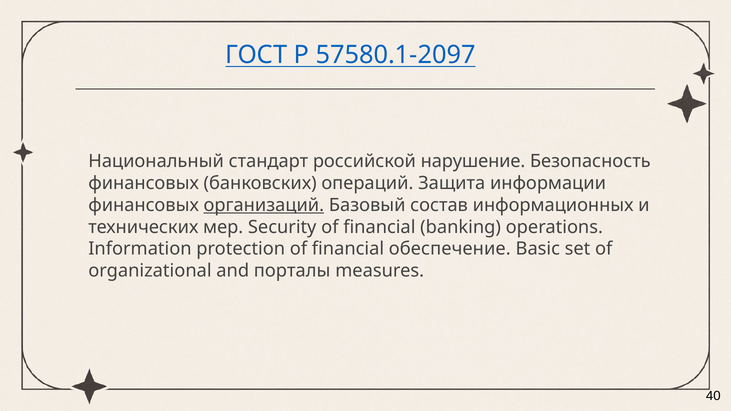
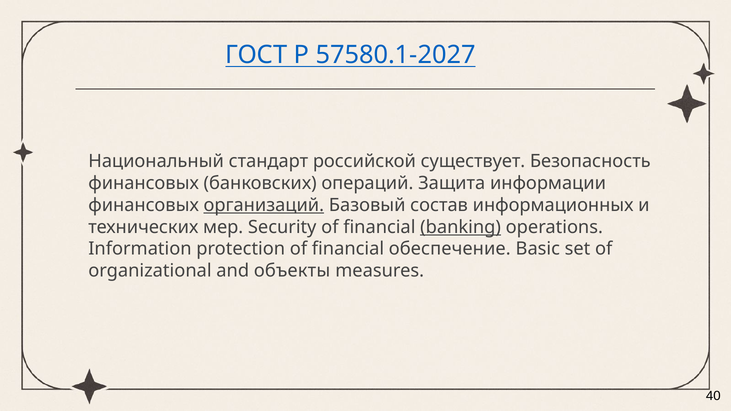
57580.1-2097: 57580.1-2097 -> 57580.1-2027 (396, 55)
нарушение: нарушение -> существует (473, 161)
banking underline: none -> present (461, 227)
порталы: порталы -> объекты (292, 271)
